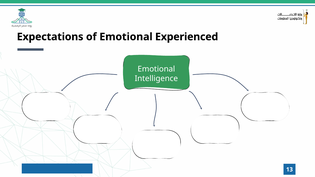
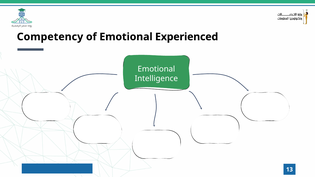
Expectations: Expectations -> Competency (50, 37)
